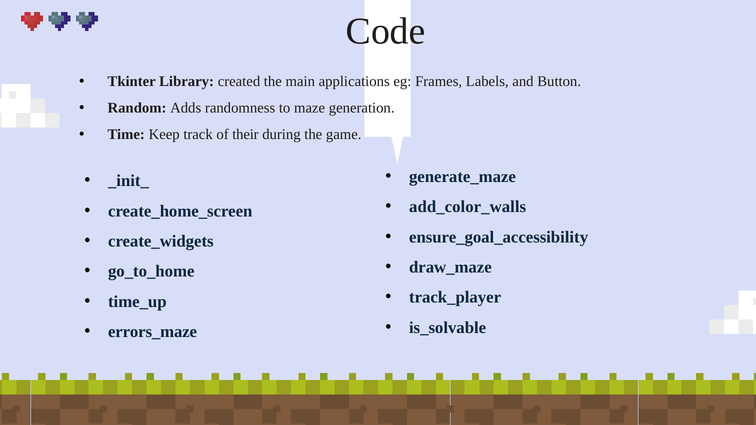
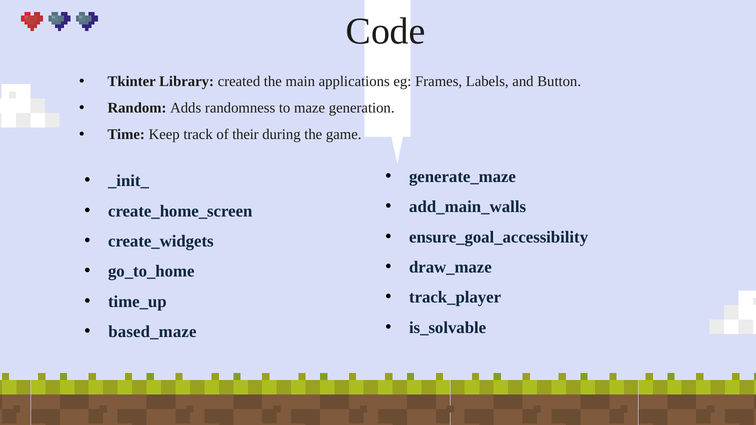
add_color_walls: add_color_walls -> add_main_walls (468, 207)
errors_maze: errors_maze -> based_maze (152, 332)
